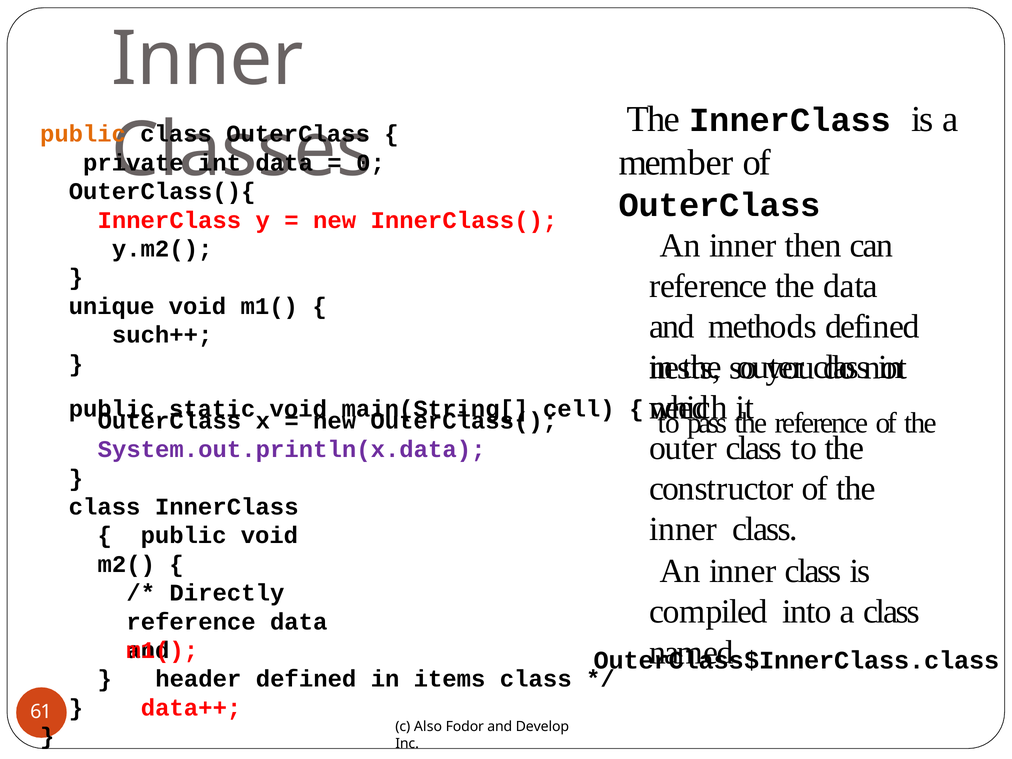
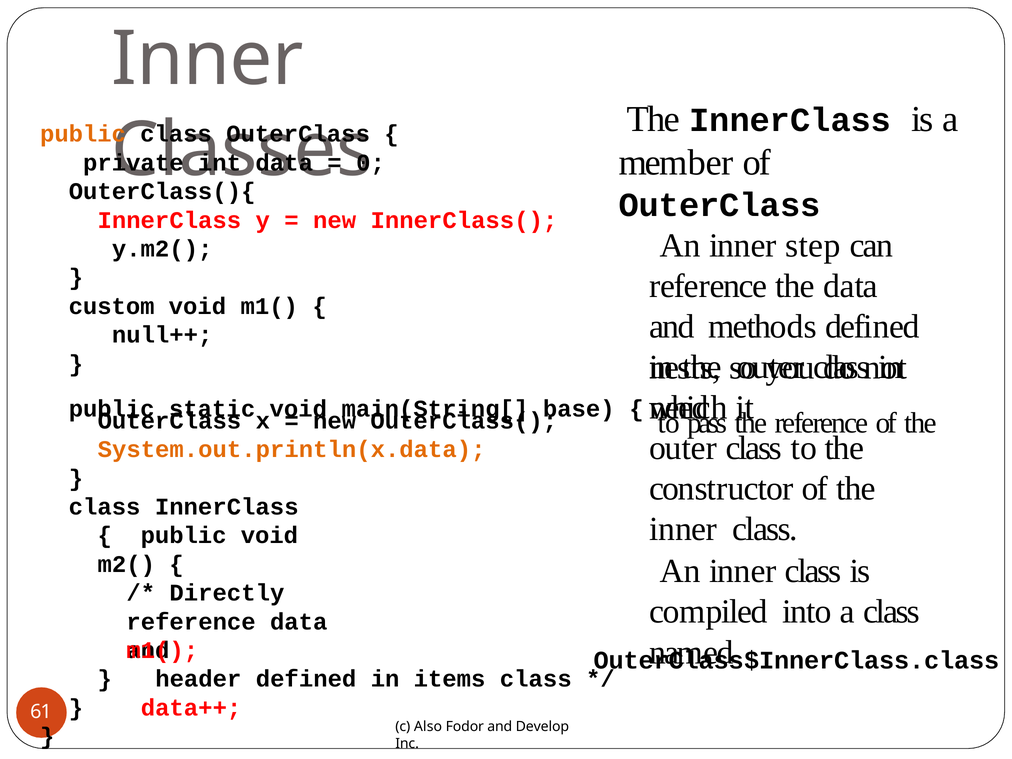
then: then -> step (813, 246)
unique: unique -> custom (112, 306)
such++: such++ -> null++ (162, 335)
cell: cell -> base (579, 409)
System.out.println(x.data colour: purple -> orange (292, 450)
